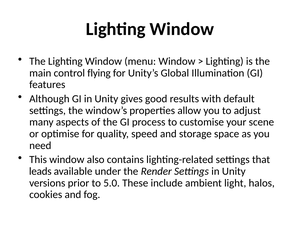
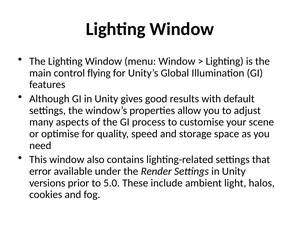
leads: leads -> error (40, 171)
